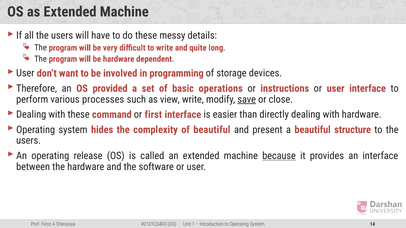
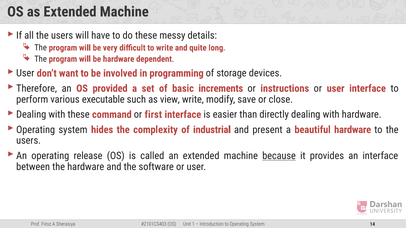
operations: operations -> increments (221, 89)
processes: processes -> executable (103, 100)
save underline: present -> none (247, 100)
of beautiful: beautiful -> industrial (212, 130)
beautiful structure: structure -> hardware (353, 130)
